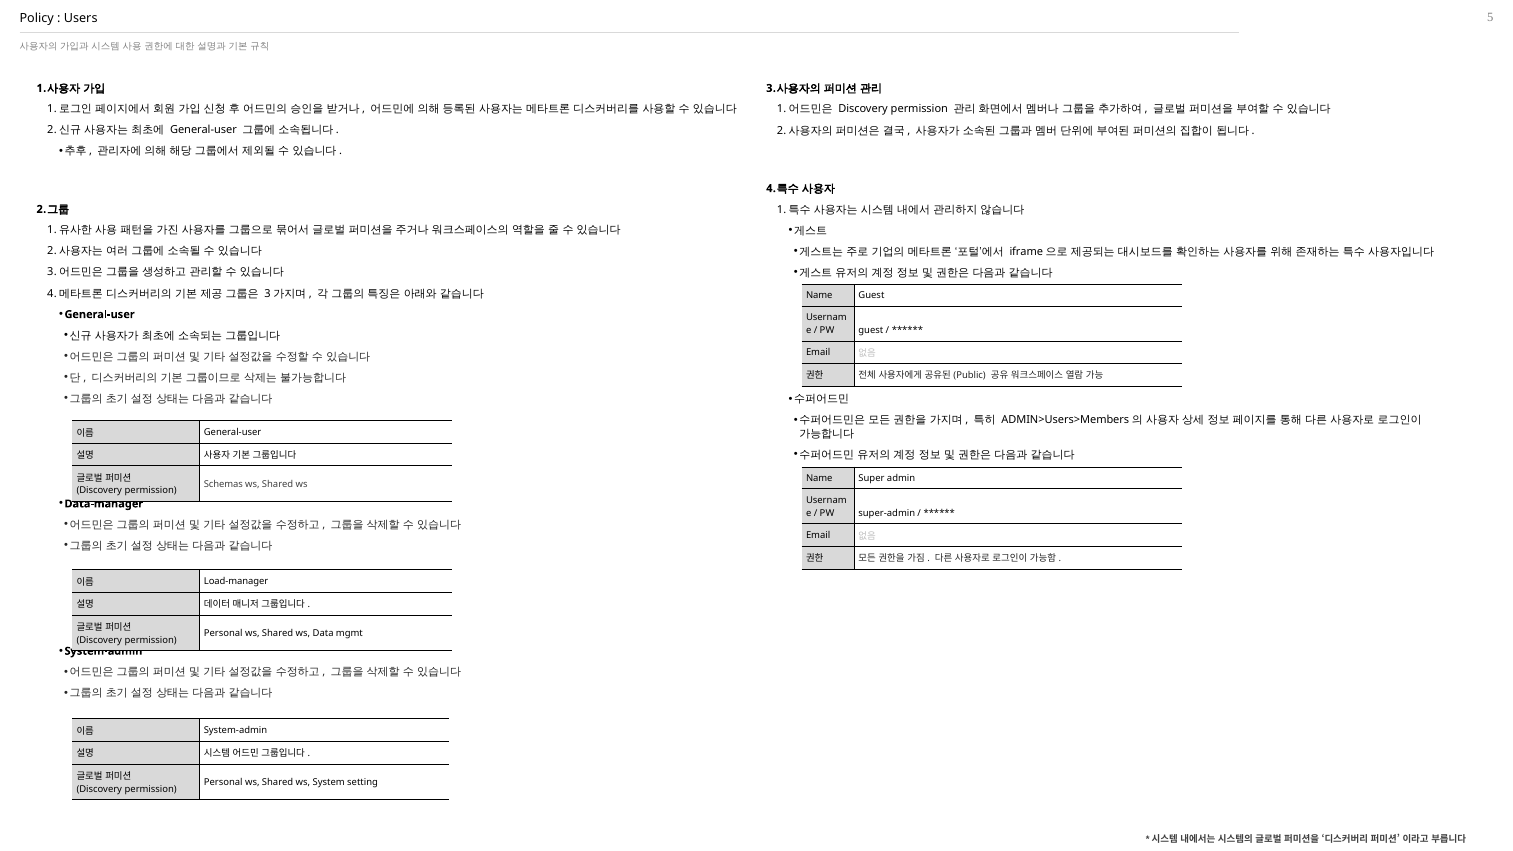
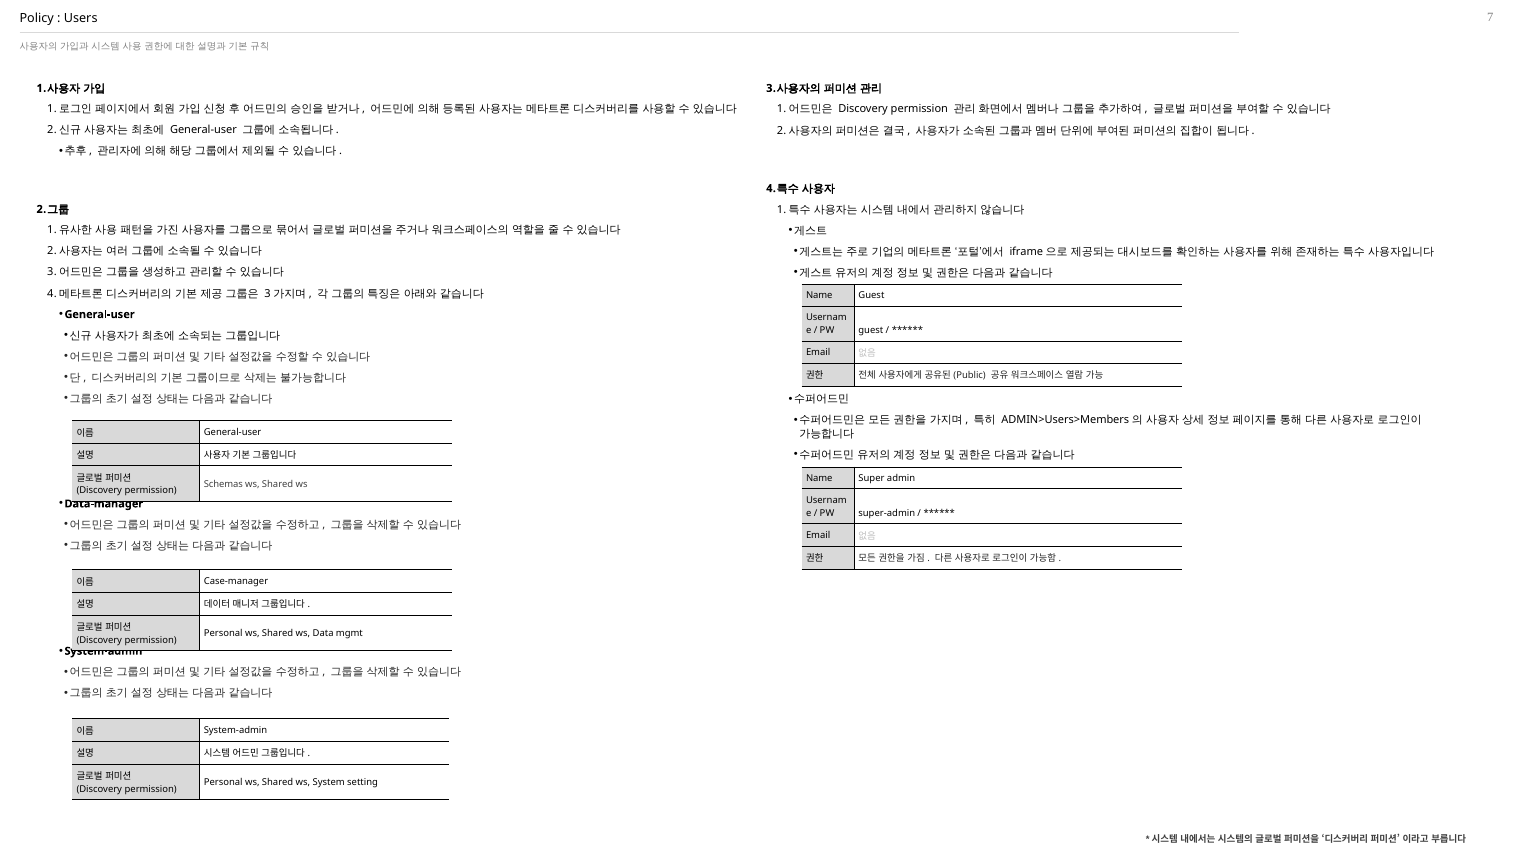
5: 5 -> 7 (1490, 17)
Load-manager: Load-manager -> Case-manager (236, 582)
